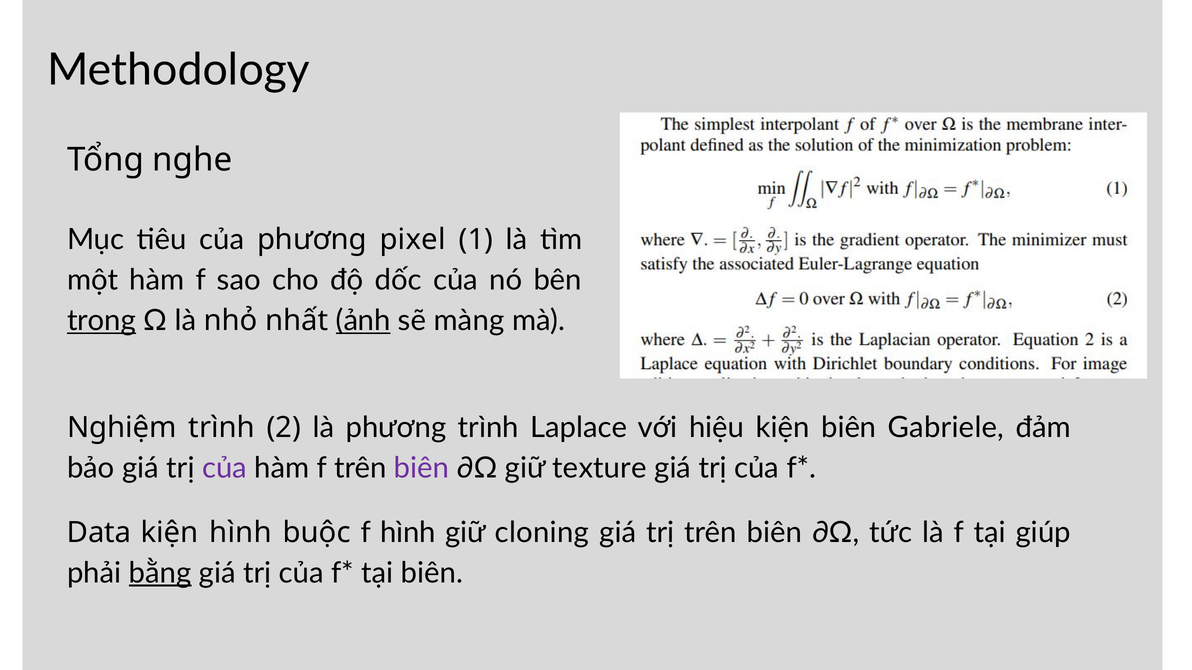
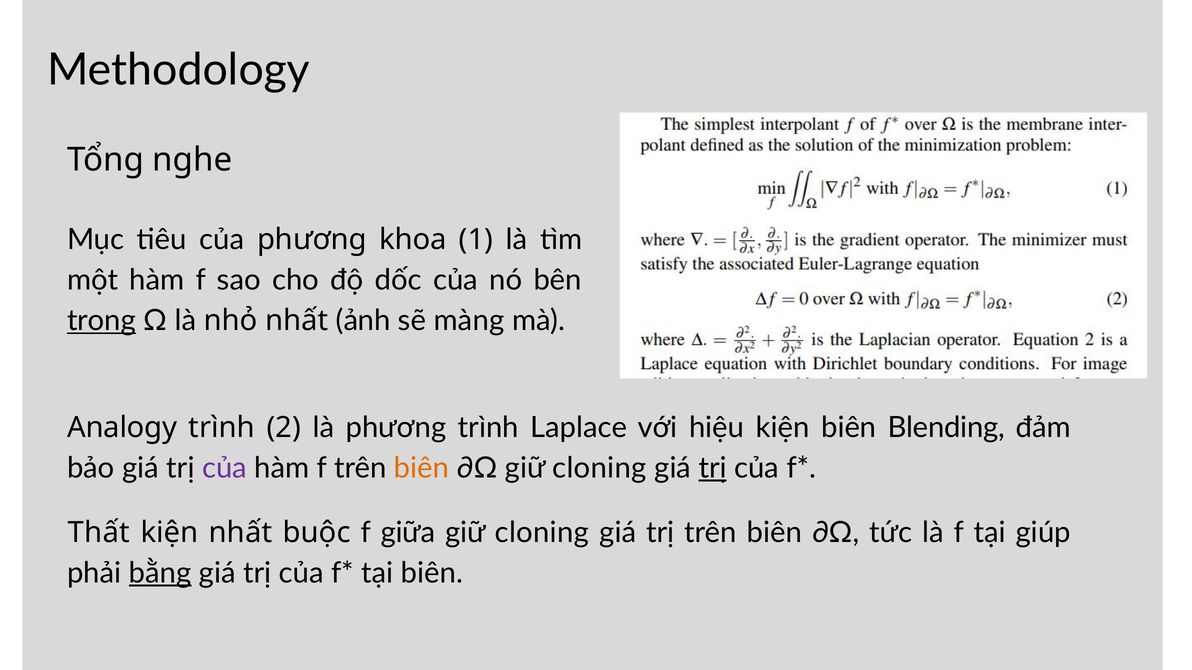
pixel: pixel -> khoa (413, 240)
ảnh underline: present -> none (363, 321)
Nghiệm: Nghiệm -> Analogy (122, 428)
Gabriele: Gabriele -> Blending (946, 428)
biên colour: purple -> orange (422, 468)
∂Ω giữ texture: texture -> cloning (599, 468)
trị underline: none -> present (713, 468)
Data: Data -> Thất (99, 533)
kiện hình: hình -> nhất (241, 533)
f hình: hình -> giữa (408, 533)
